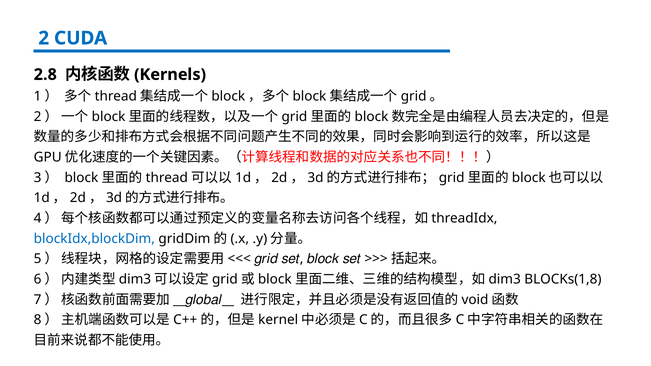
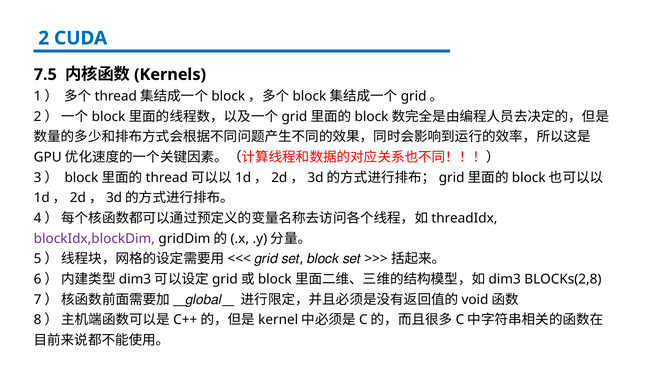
2.8: 2.8 -> 7.5 (45, 75)
blockIdx,blockDim colour: blue -> purple (94, 239)
BLOCKs(1,8: BLOCKs(1,8 -> BLOCKs(2,8 (563, 279)
